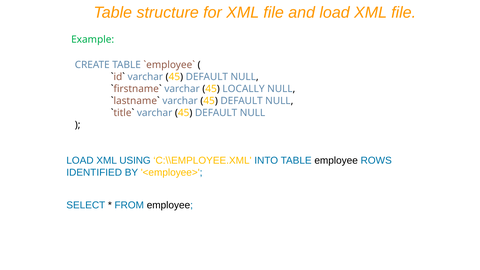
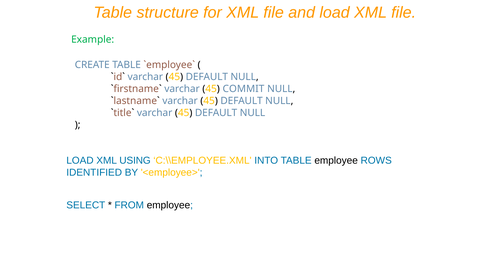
LOCALLY: LOCALLY -> COMMIT (243, 89)
